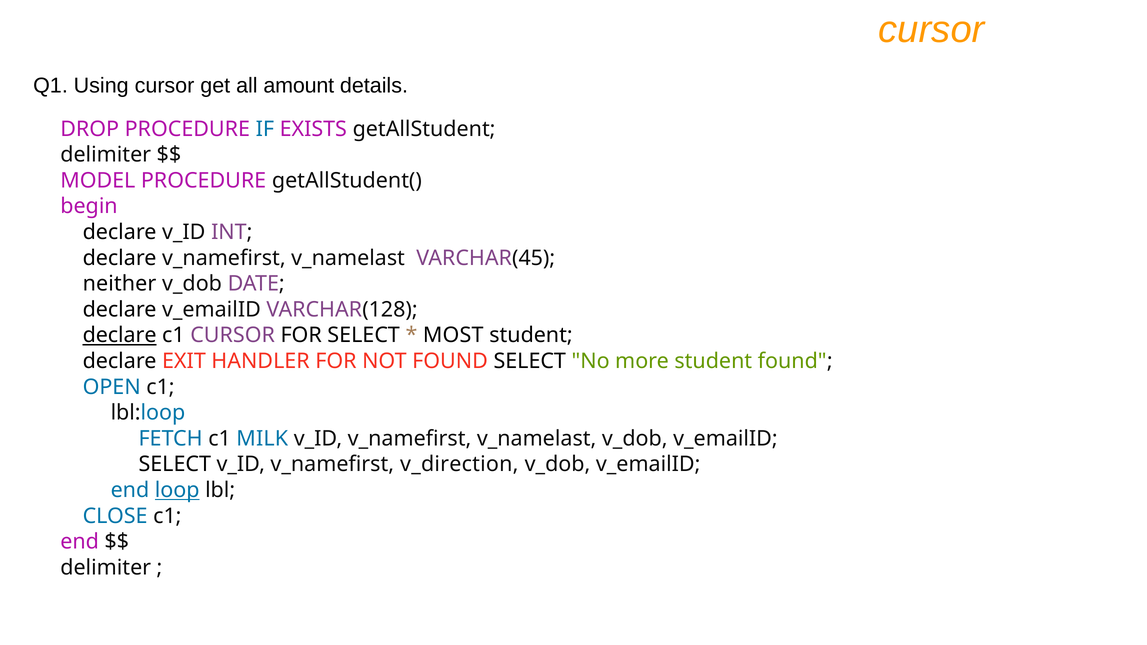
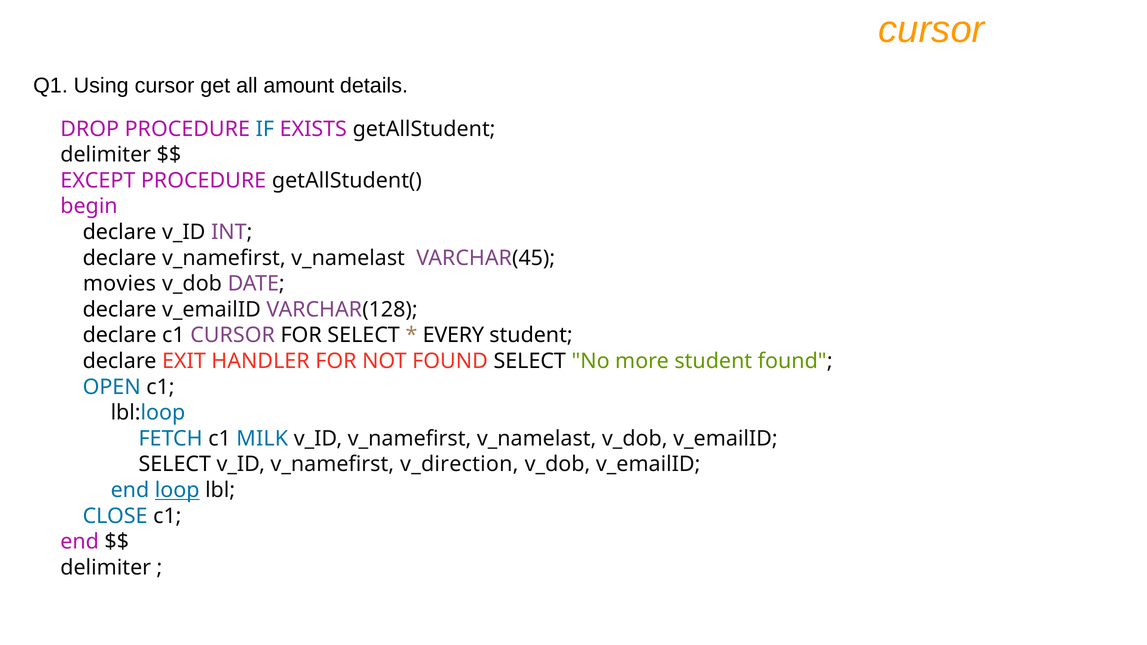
MODEL: MODEL -> EXCEPT (98, 181)
neither: neither -> movies (119, 284)
declare underline: present -> none (120, 335)
MOST: MOST -> EVERY (453, 335)
